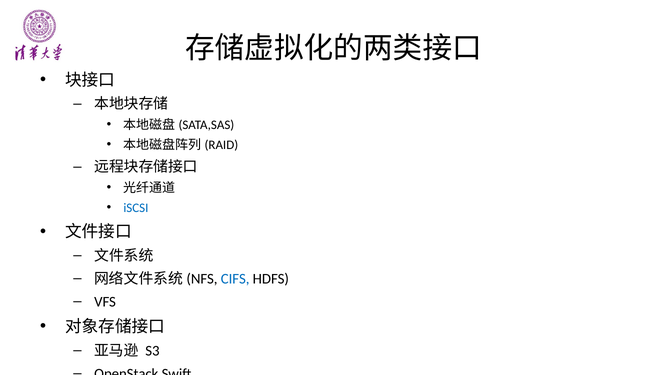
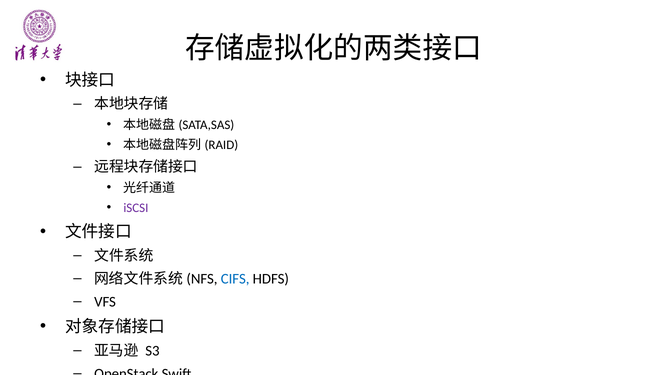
iSCSI colour: blue -> purple (136, 208)
